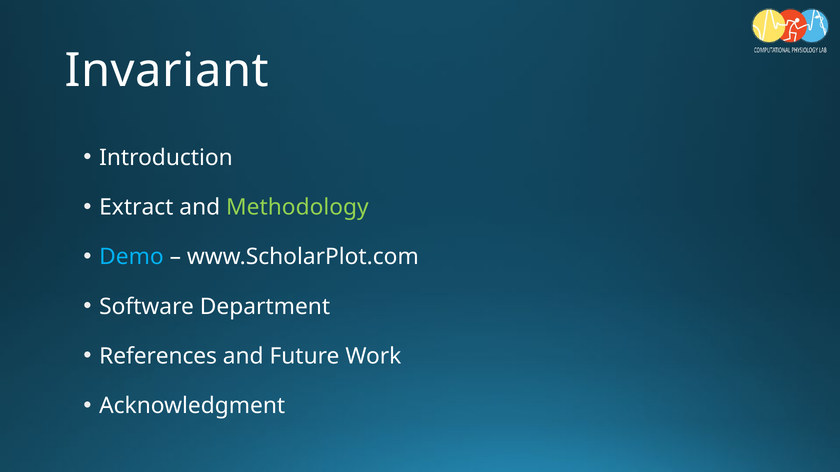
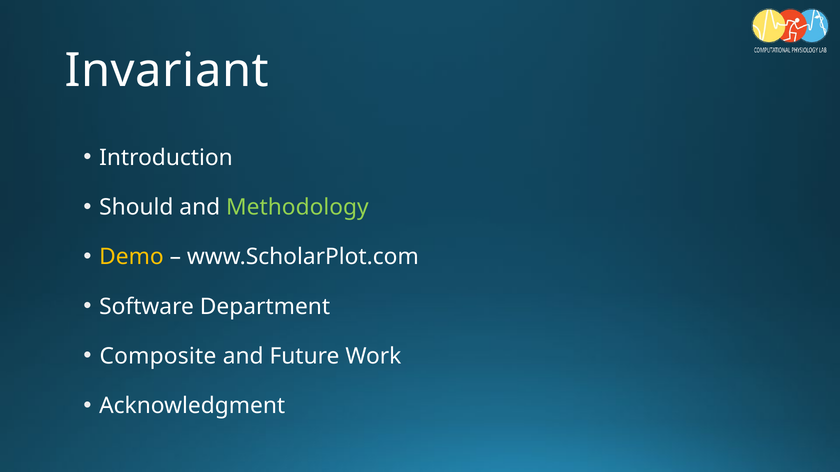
Extract: Extract -> Should (136, 207)
Demo colour: light blue -> yellow (131, 257)
References: References -> Composite (158, 357)
